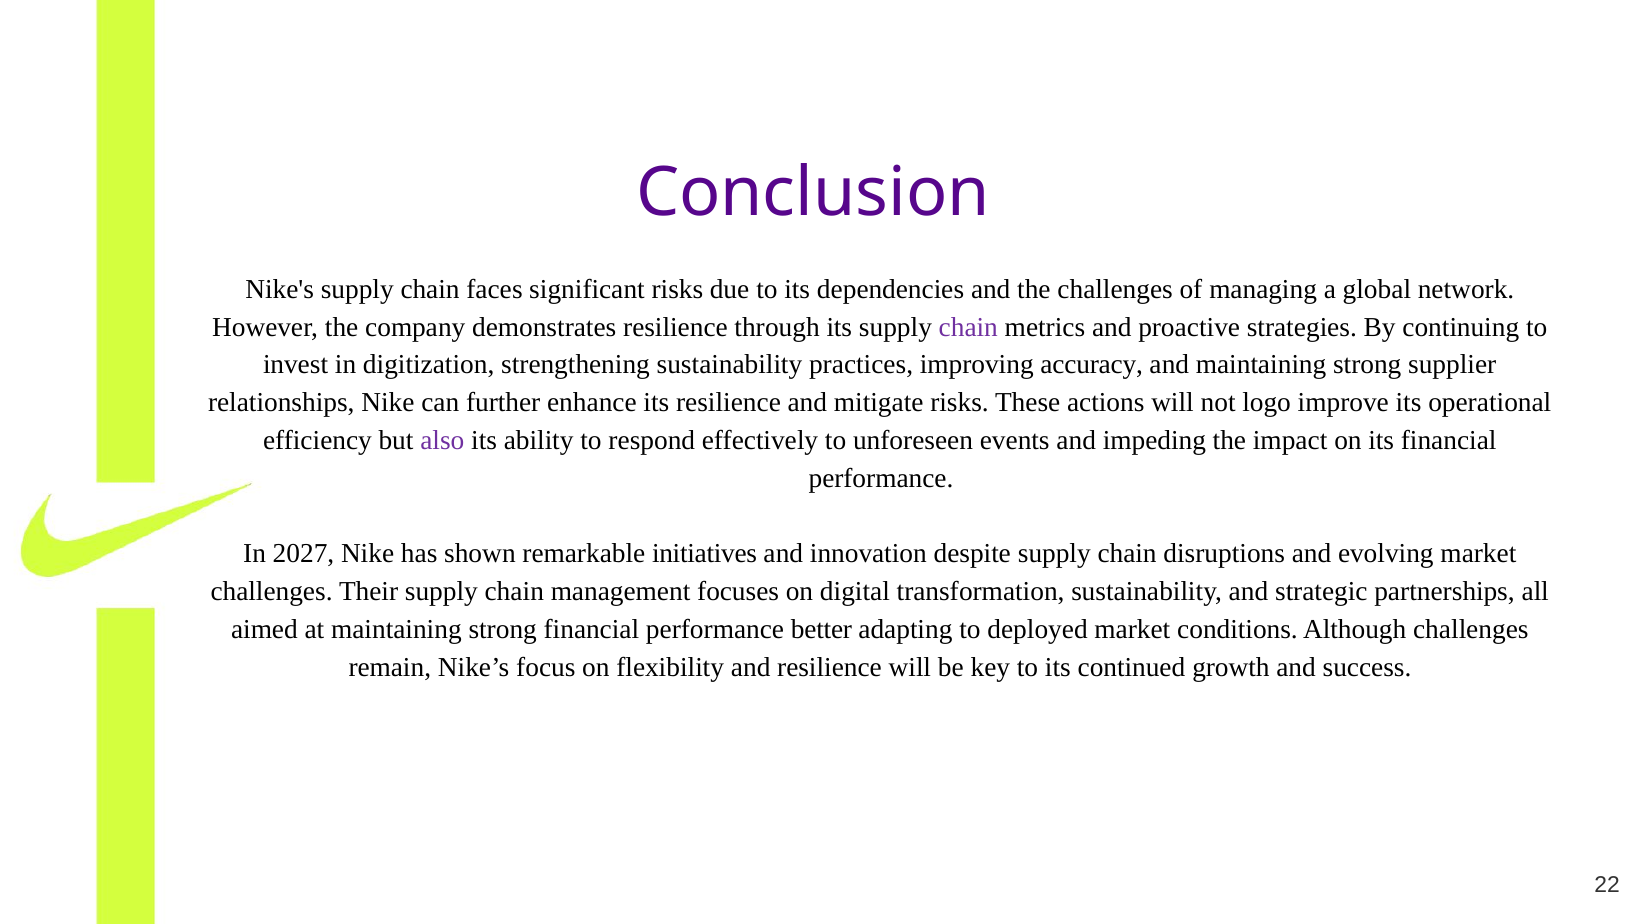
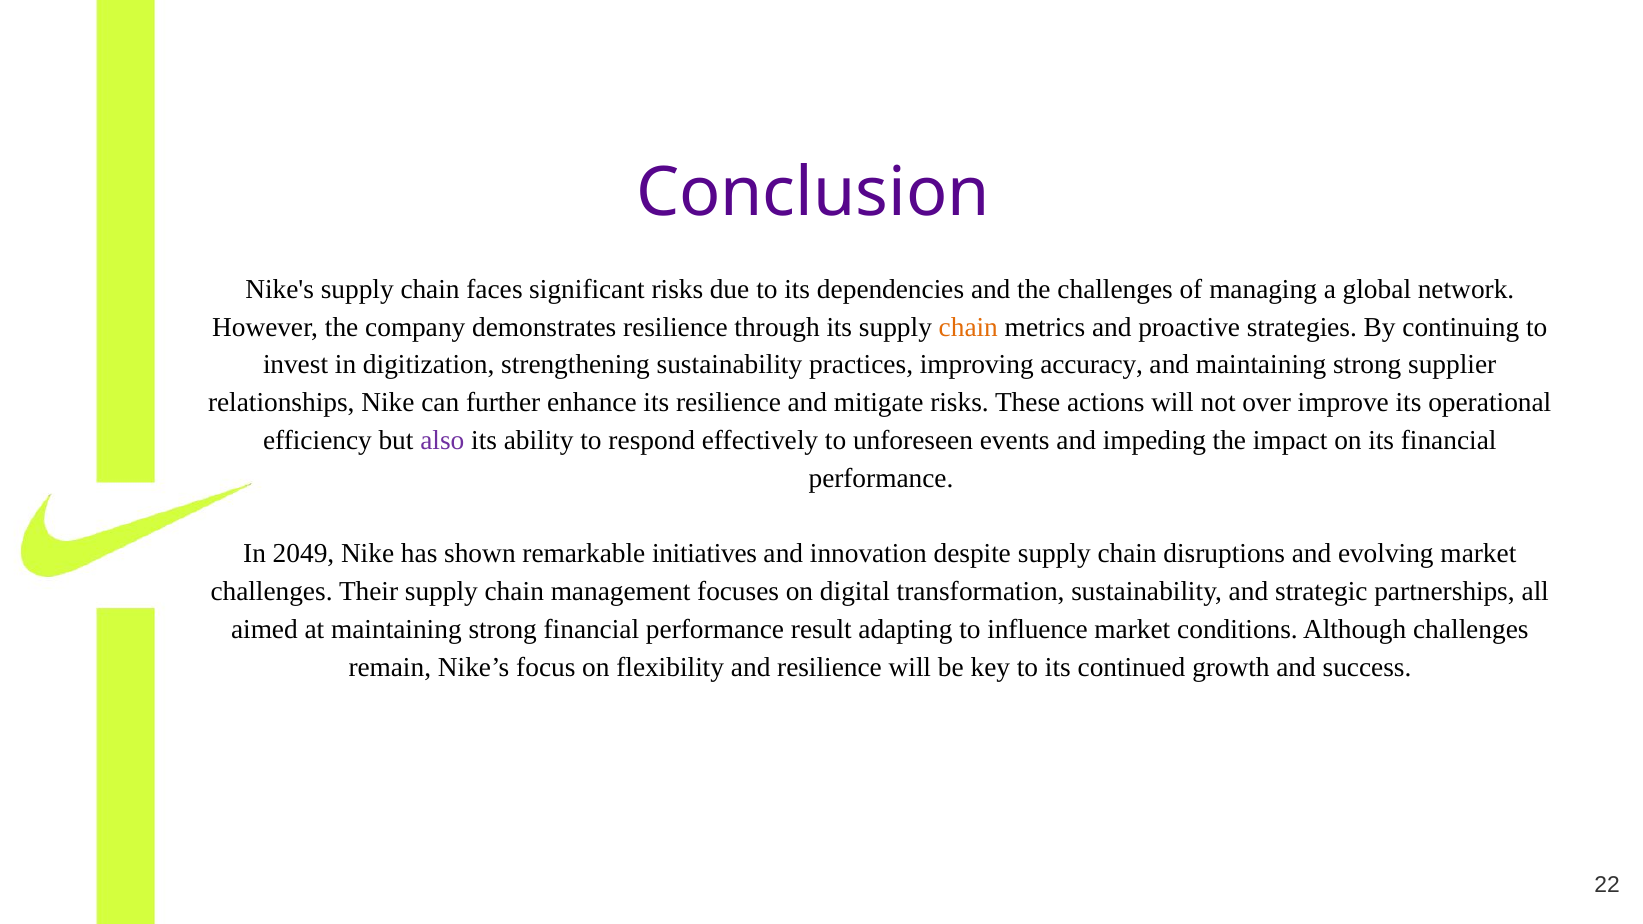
chain colour: purple -> orange (968, 327)
logo: logo -> over (1267, 403)
2027: 2027 -> 2049 (304, 554)
better: better -> result (821, 629)
deployed: deployed -> influence (1038, 629)
